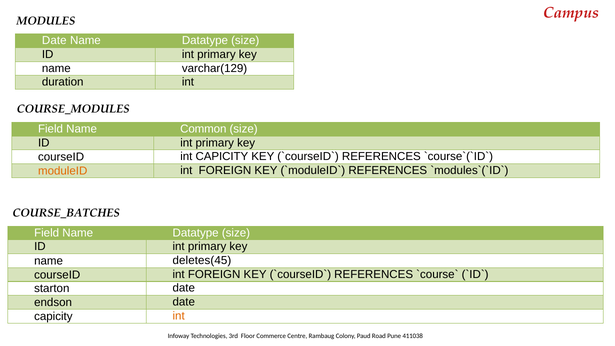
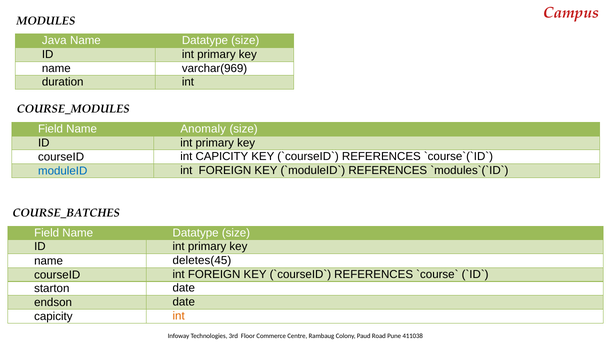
Date: Date -> Java (54, 40)
varchar(129: varchar(129 -> varchar(969 (215, 68)
Common: Common -> Anomaly (203, 129)
moduleID colour: orange -> blue (63, 171)
